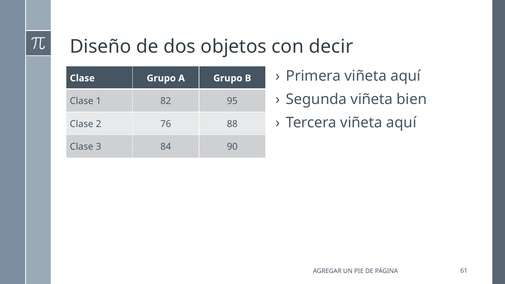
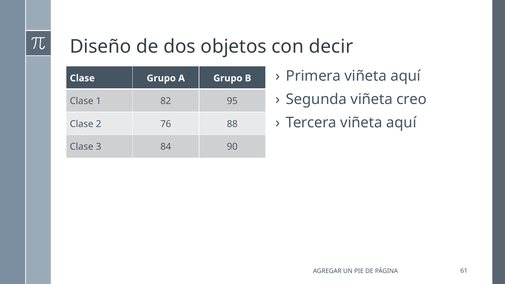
bien: bien -> creo (412, 99)
